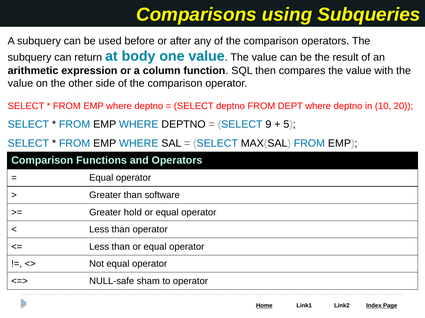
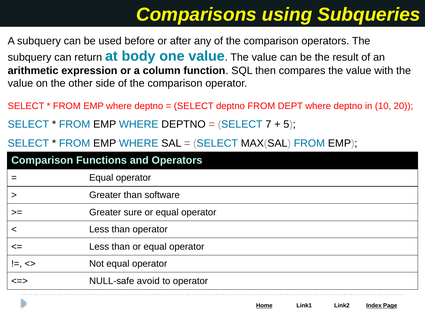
9: 9 -> 7 (268, 125)
hold: hold -> sure (133, 213)
sham: sham -> avoid (148, 282)
